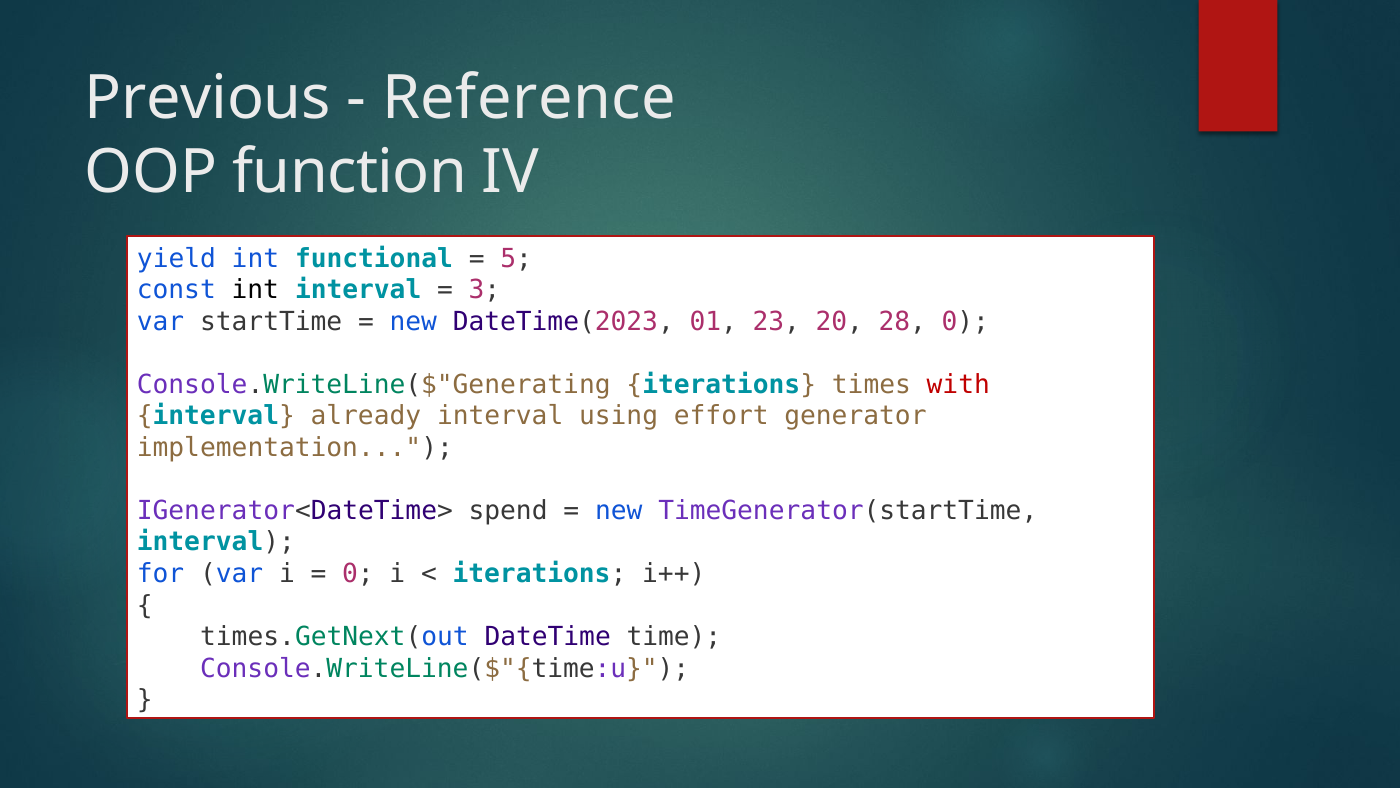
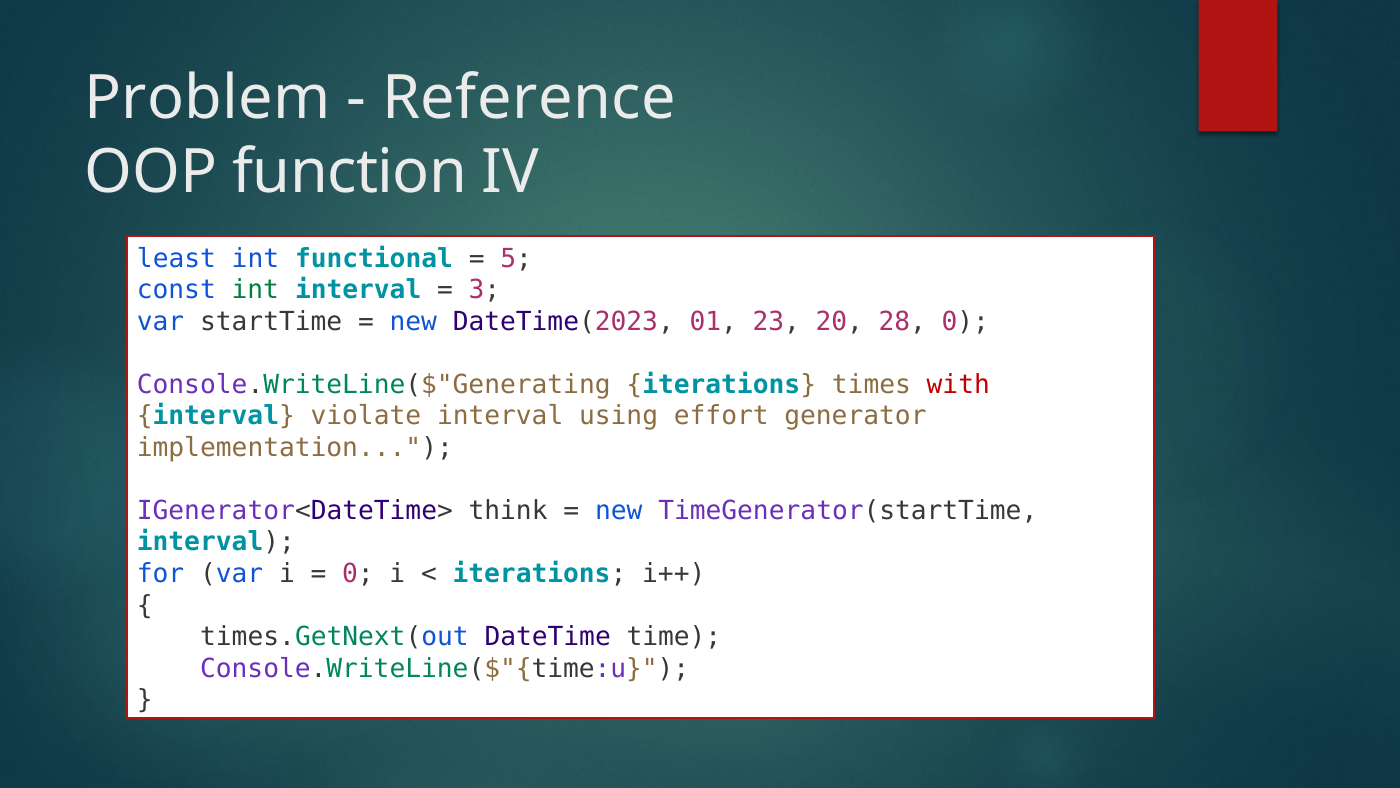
Previous: Previous -> Problem (208, 98)
yield: yield -> least (176, 258)
int colour: black -> green (255, 290)
already: already -> violate (366, 416)
spend: spend -> think (508, 510)
